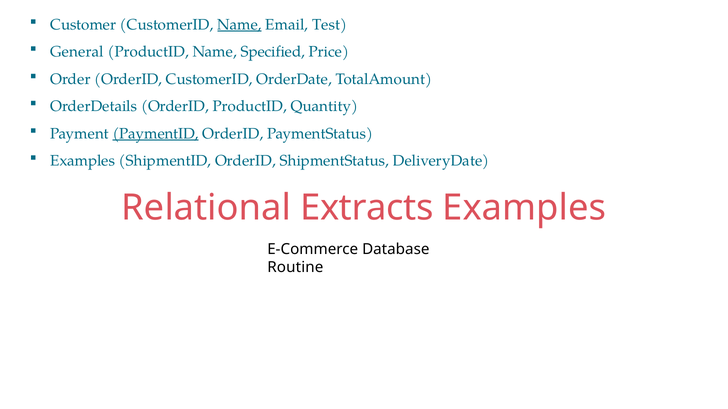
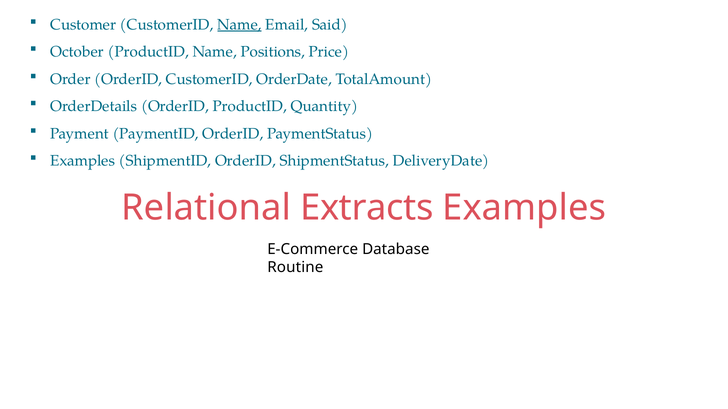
Test: Test -> Said (330, 25)
General: General -> October (77, 52)
Specified: Specified -> Positions (273, 52)
PaymentID underline: present -> none (156, 134)
